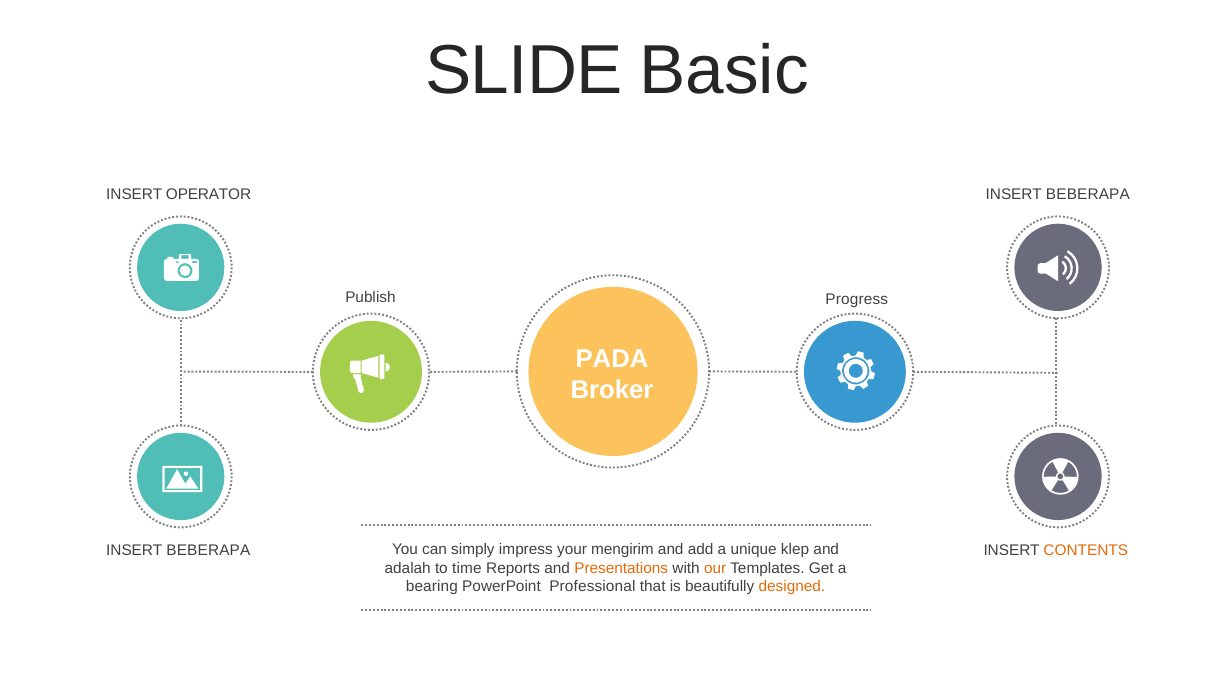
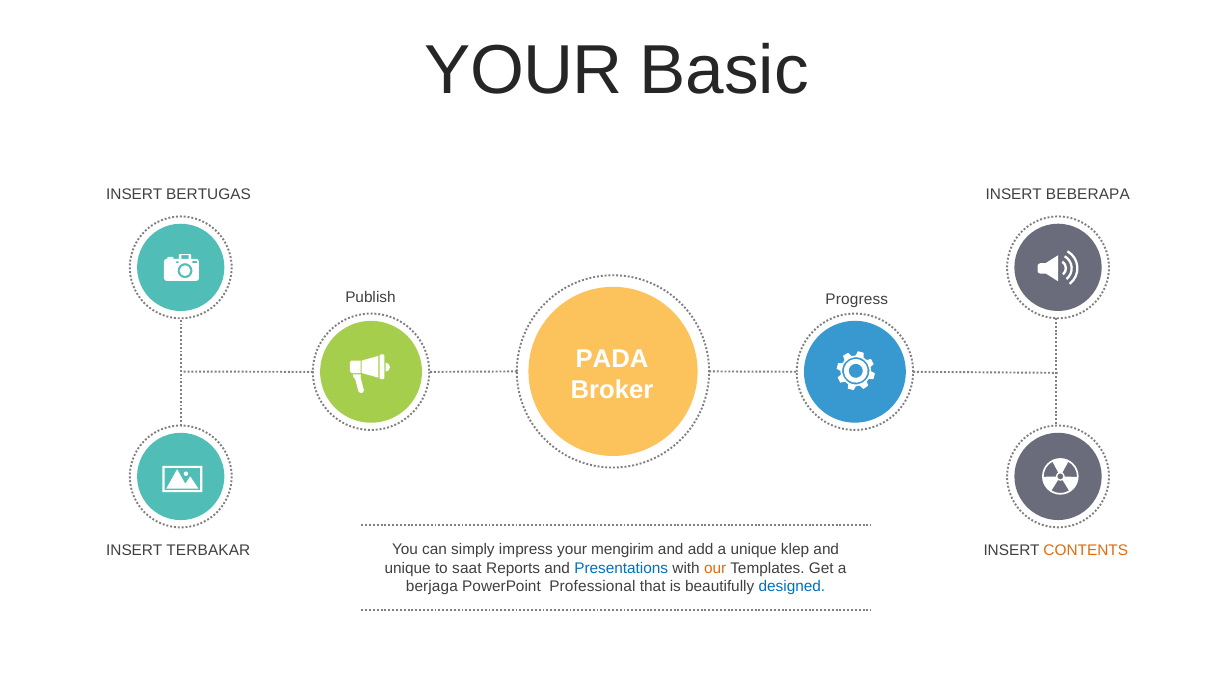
SLIDE: SLIDE -> YOUR (524, 70)
OPERATOR: OPERATOR -> BERTUGAS (208, 194)
BEBERAPA: BEBERAPA -> TERBAKAR (208, 550)
adalah: adalah -> unique (408, 568)
time: time -> saat (467, 568)
Presentations colour: orange -> blue (621, 568)
bearing: bearing -> berjaga (432, 587)
designed colour: orange -> blue (792, 587)
